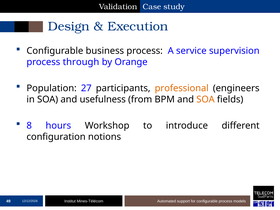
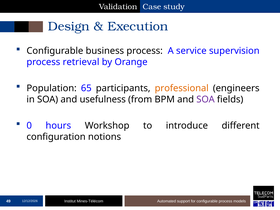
through: through -> retrieval (81, 62)
27: 27 -> 65 (86, 88)
SOA colour: orange -> purple (206, 99)
8: 8 -> 0 (29, 126)
